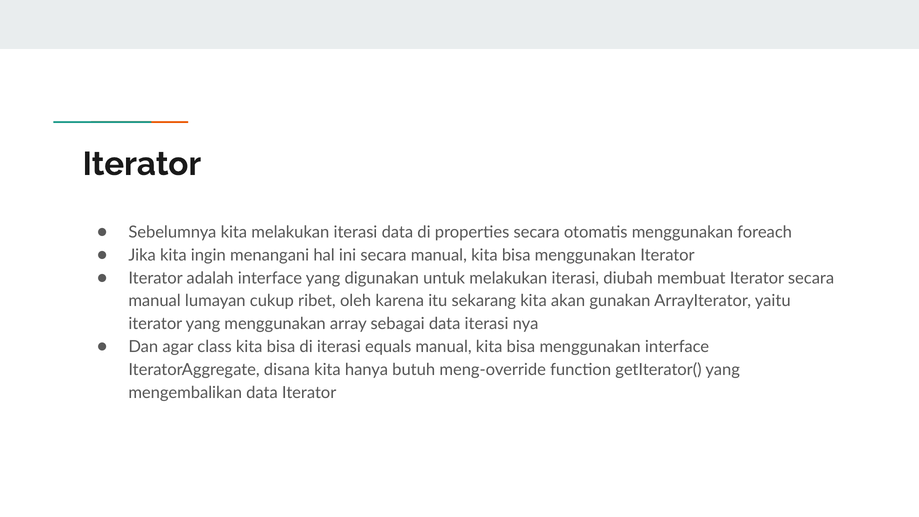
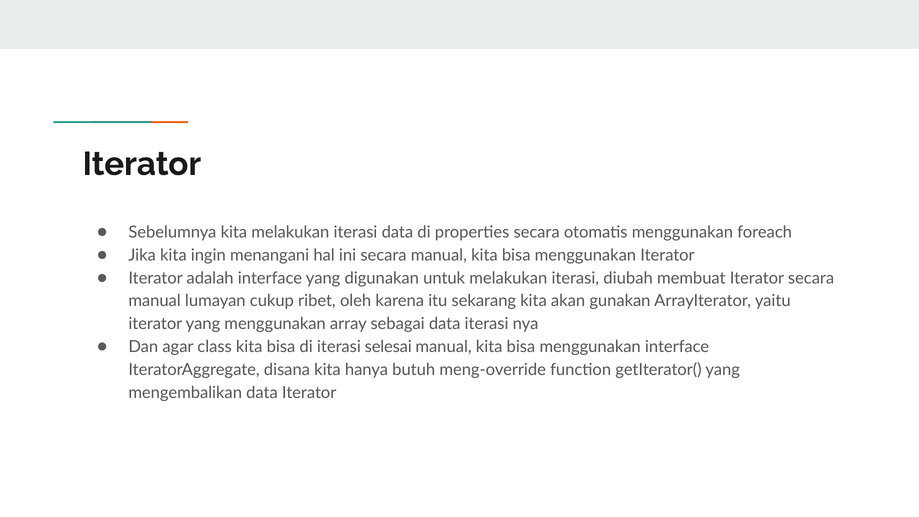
equals: equals -> selesai (388, 347)
